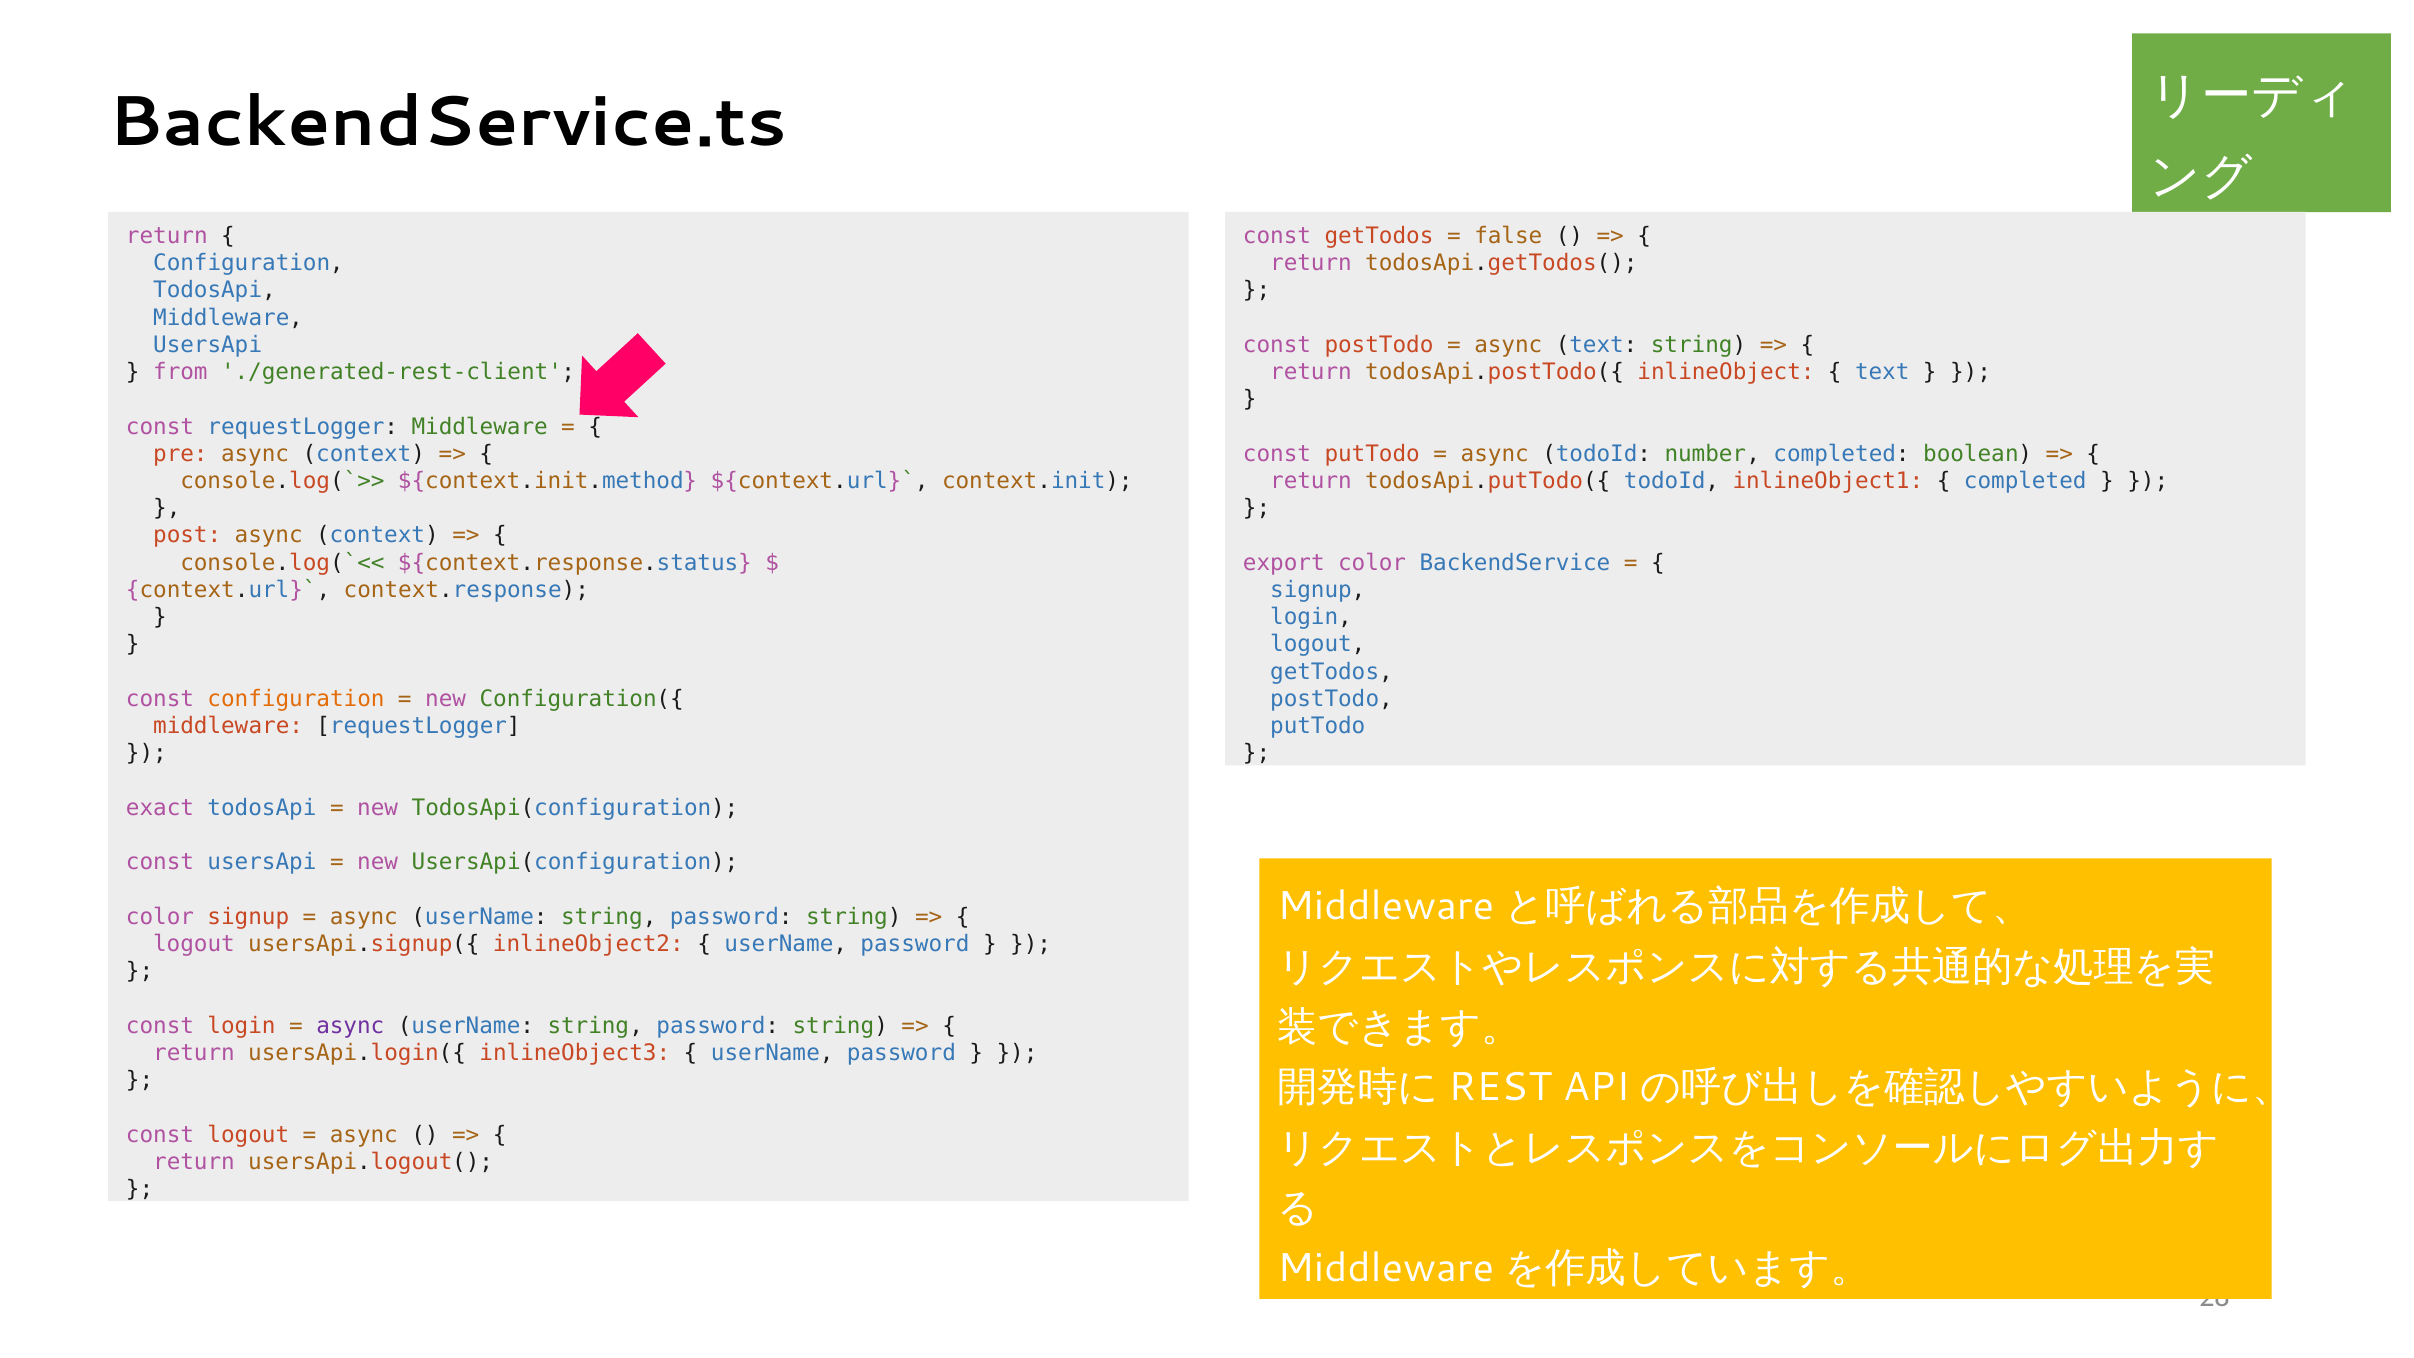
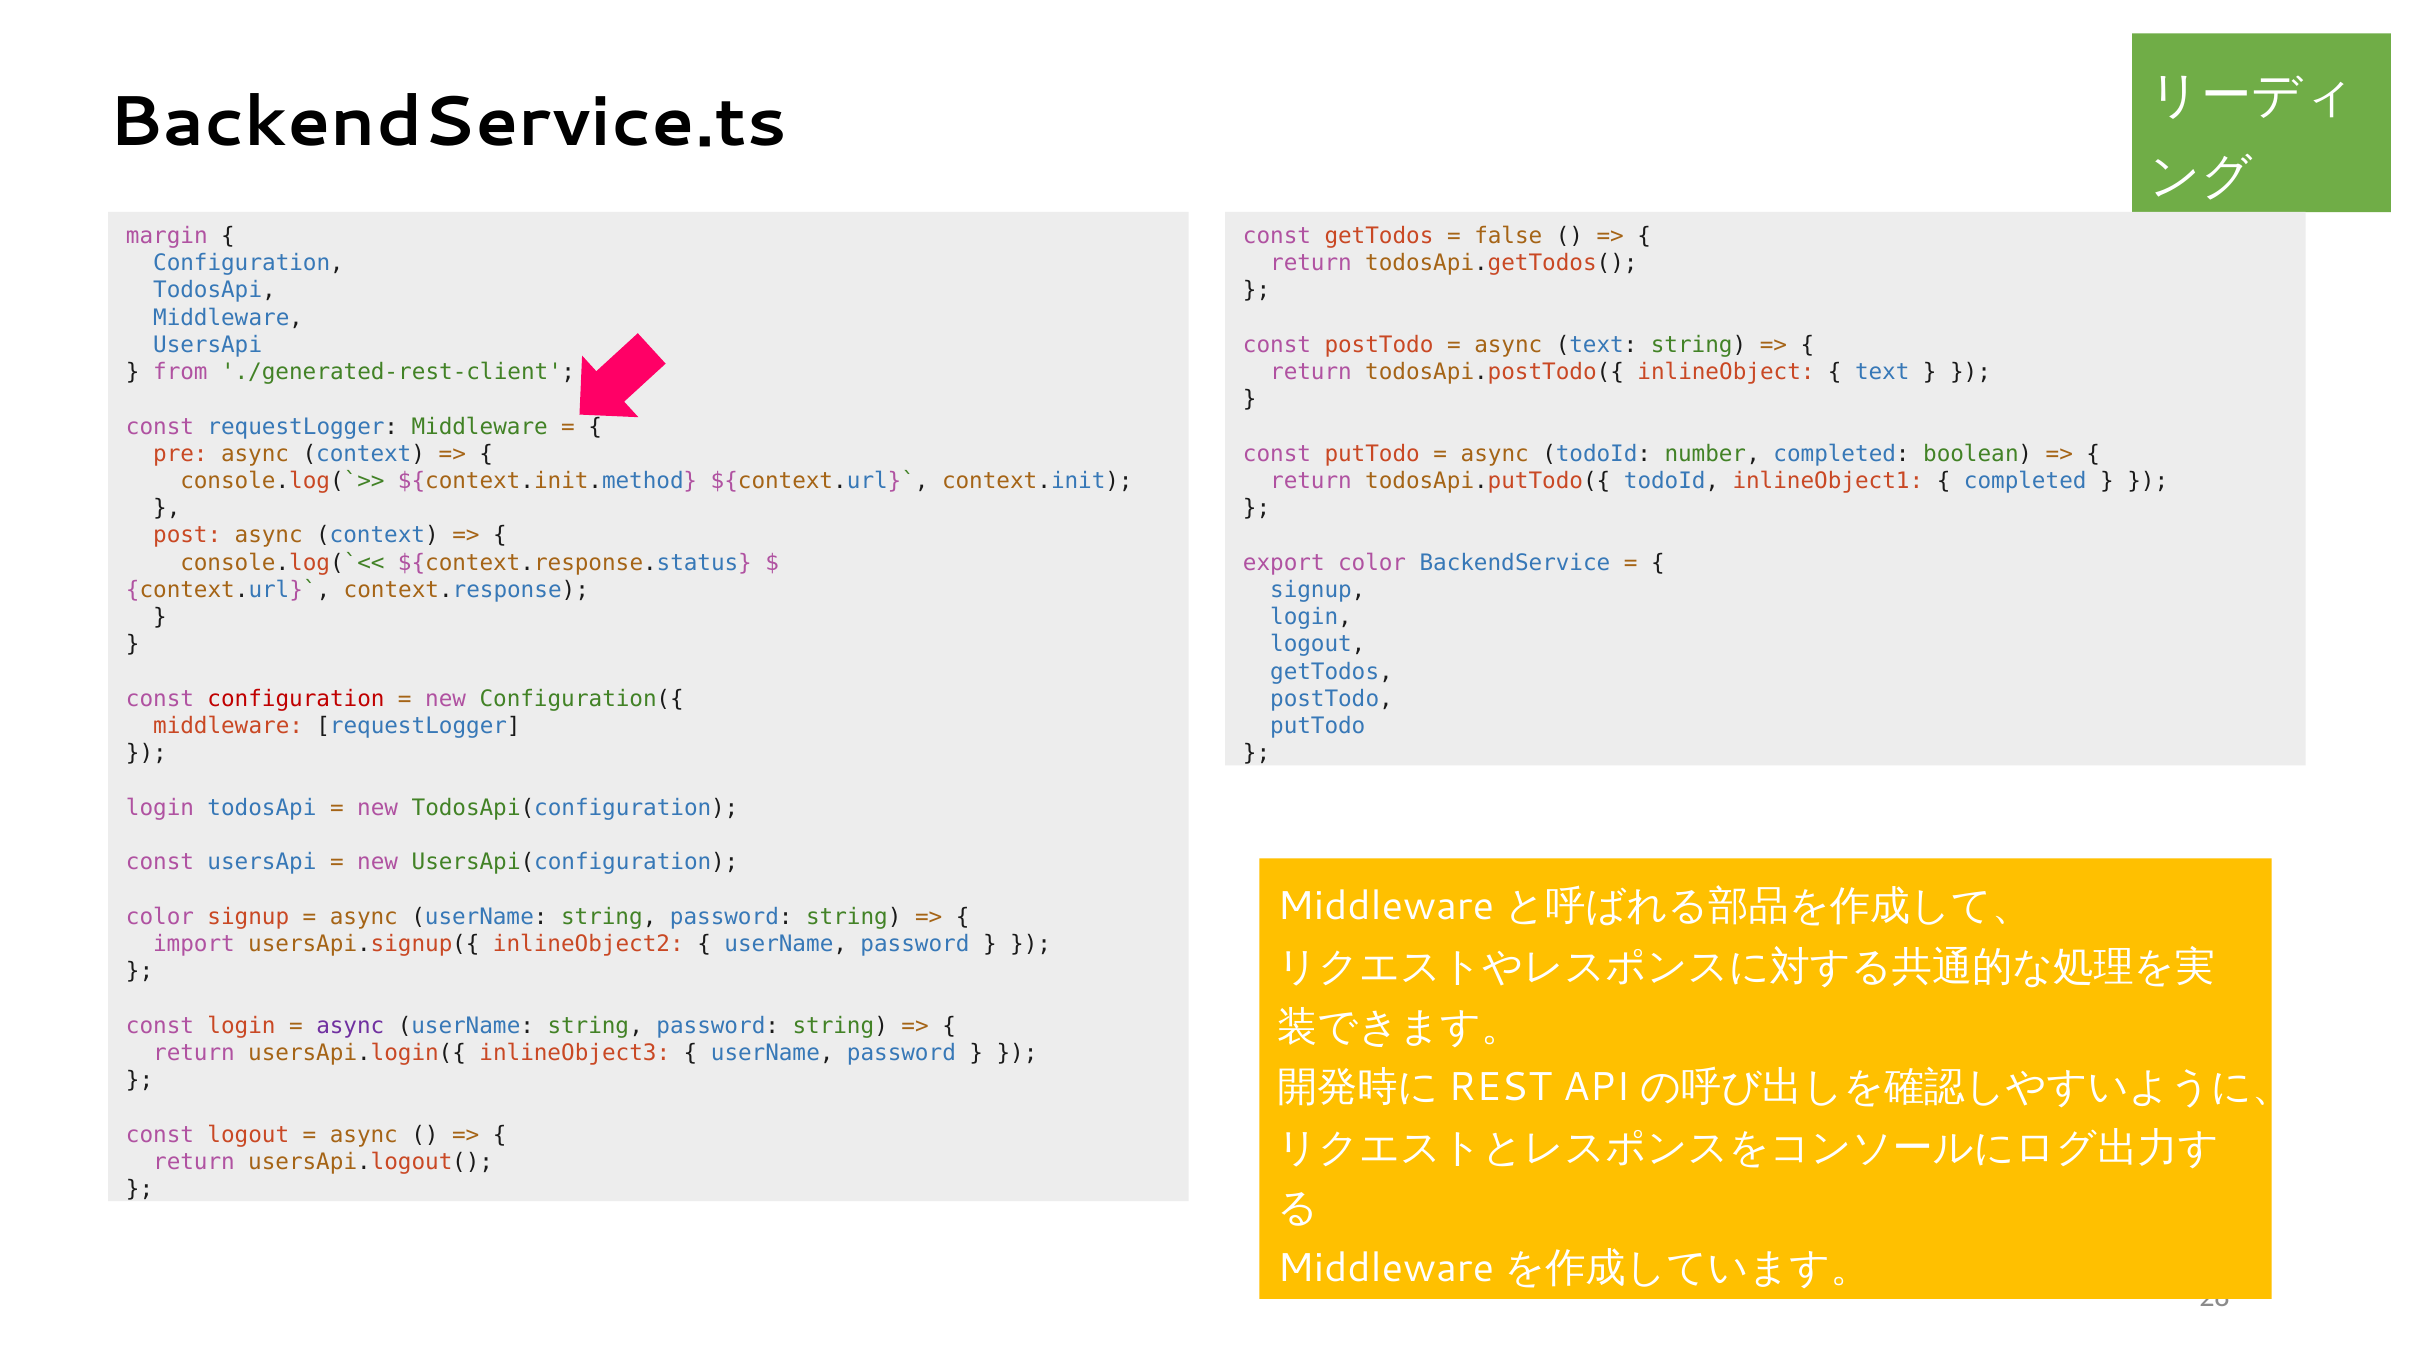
return: return -> margin (167, 236)
configuration colour: orange -> red (296, 699)
exact: exact -> login (160, 808)
logout: logout -> import (194, 944)
